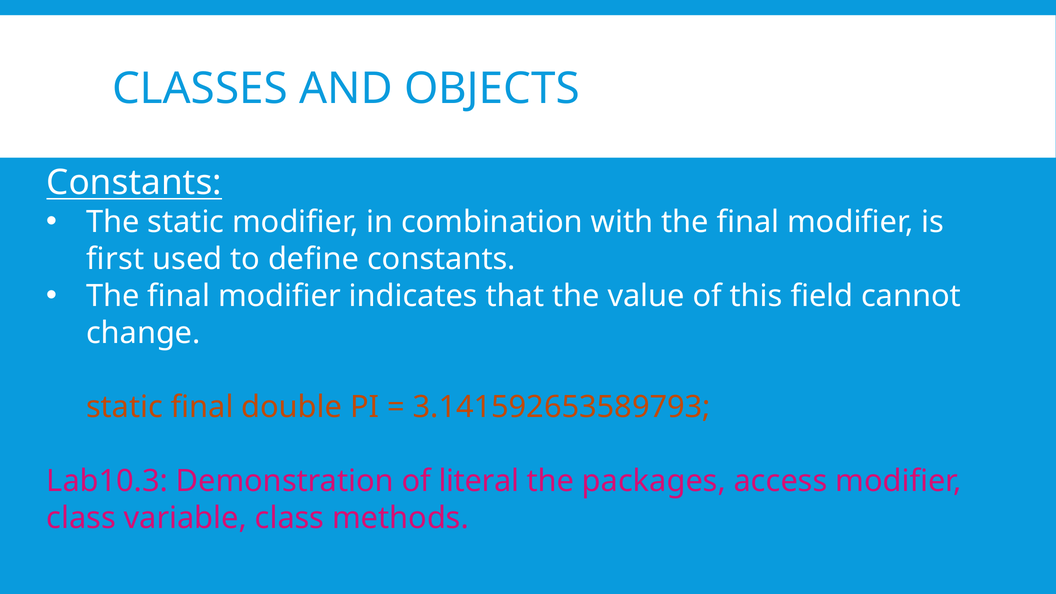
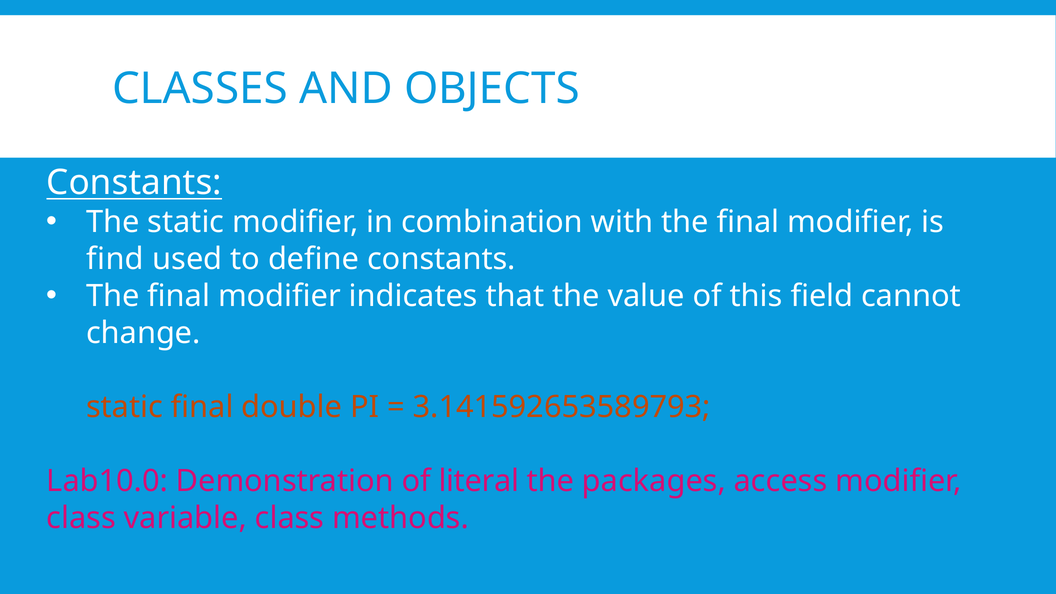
first: first -> find (115, 259)
Lab10.3: Lab10.3 -> Lab10.0 (107, 481)
